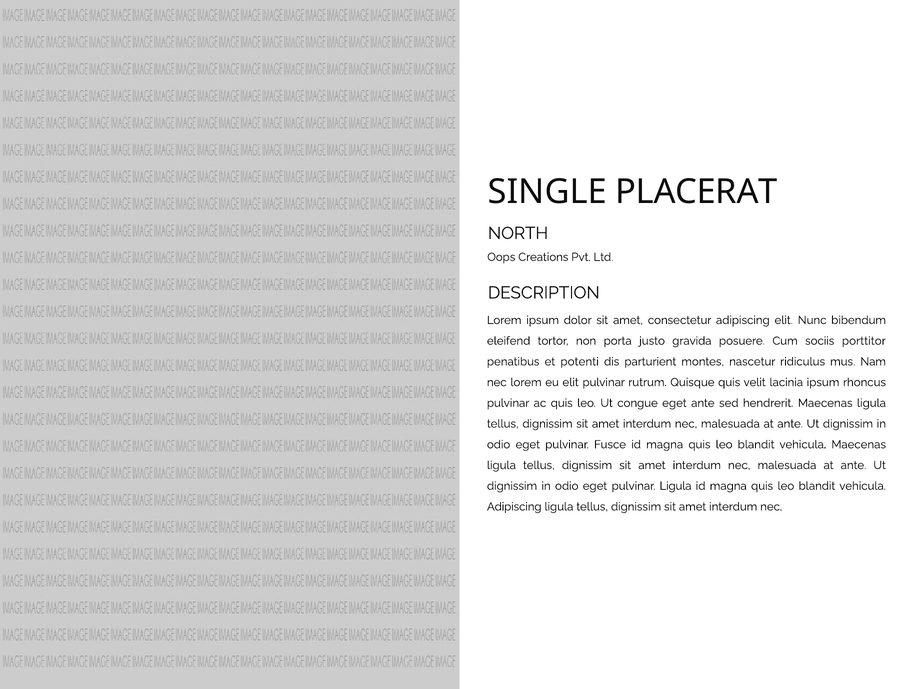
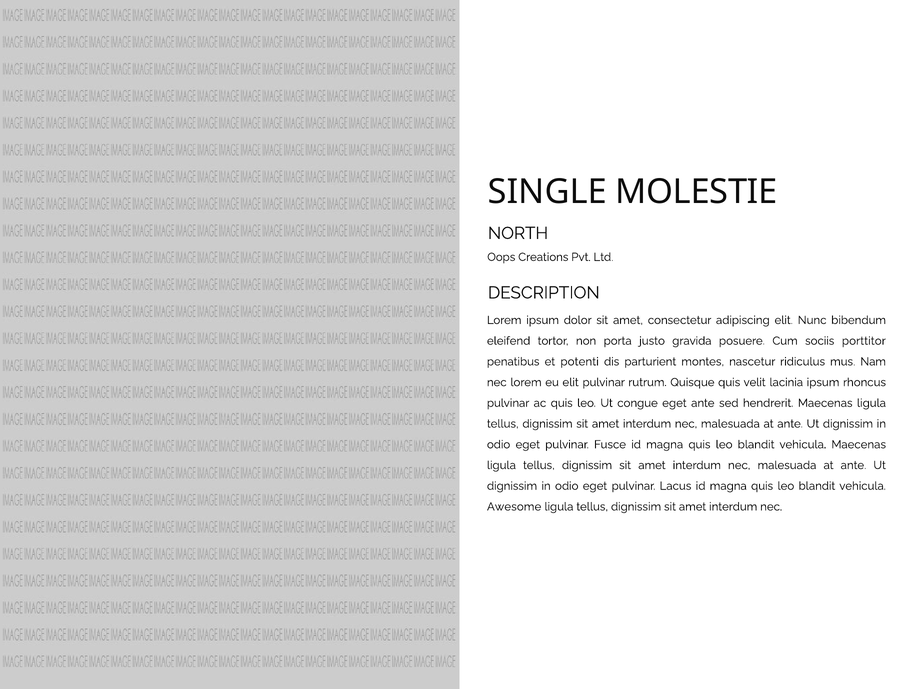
PLACERAT: PLACERAT -> MOLESTIE (696, 192)
pulvinar Ligula: Ligula -> Lacus (675, 486)
Adipiscing: Adipiscing -> Awesome (514, 507)
